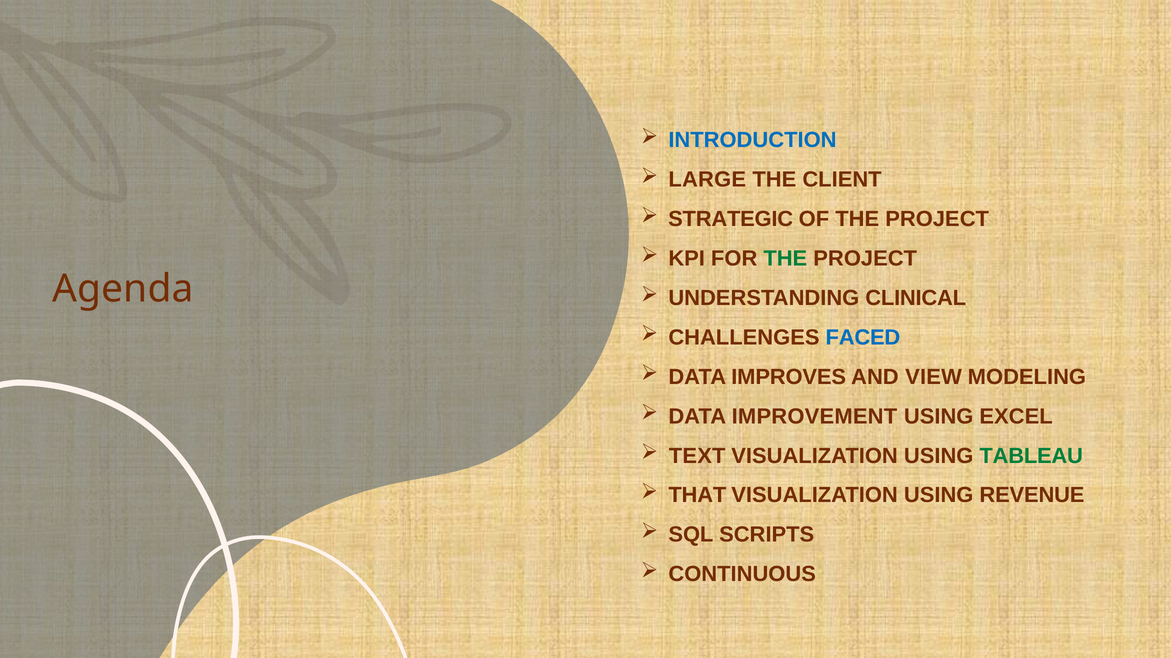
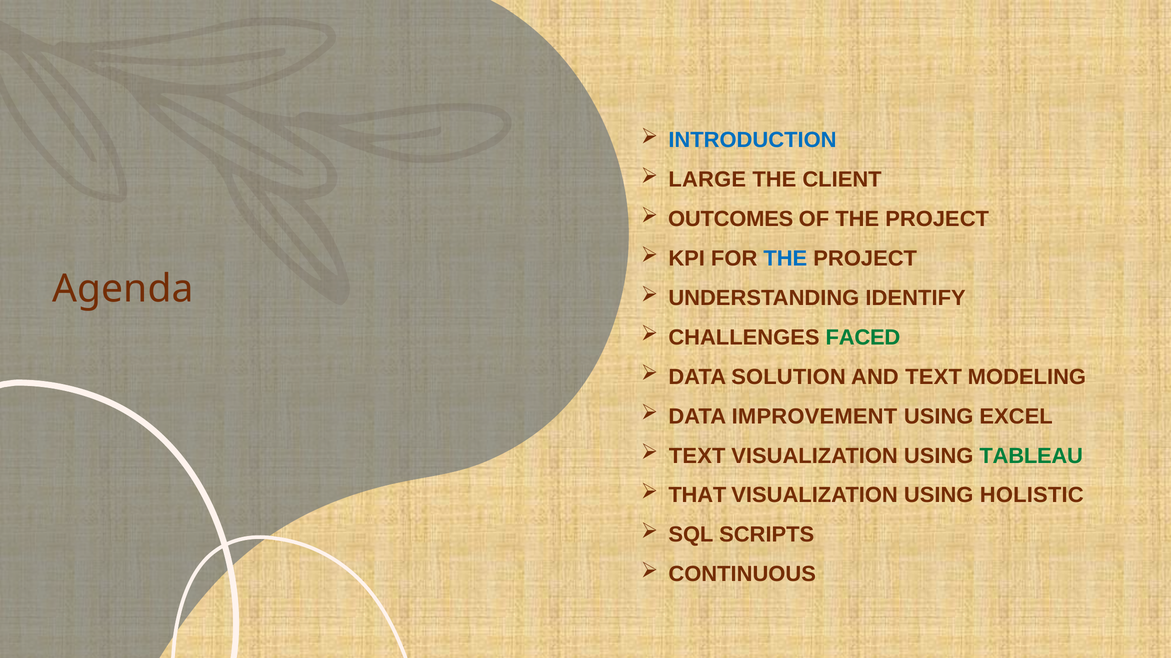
STRATEGIC: STRATEGIC -> OUTCOMES (731, 219)
THE colour: green -> blue (785, 259)
CLINICAL: CLINICAL -> IDENTIFY (916, 298)
FACED colour: blue -> green (863, 338)
IMPROVES: IMPROVES -> SOLUTION (789, 377)
AND VIEW: VIEW -> TEXT (934, 377)
REVENUE: REVENUE -> HOLISTIC (1032, 496)
